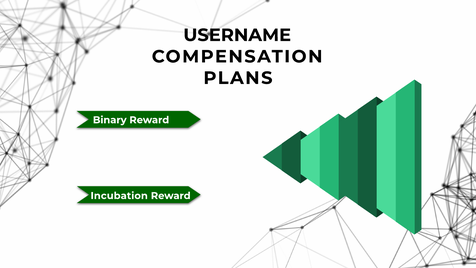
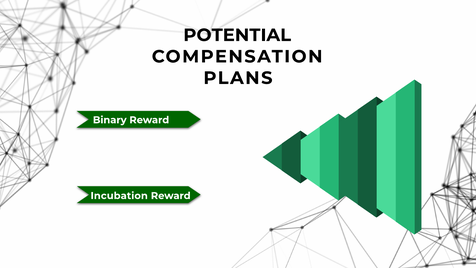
USERNAME: USERNAME -> POTENTIAL (237, 35)
